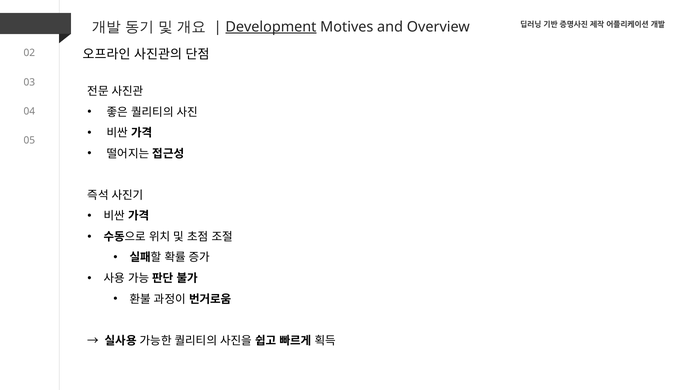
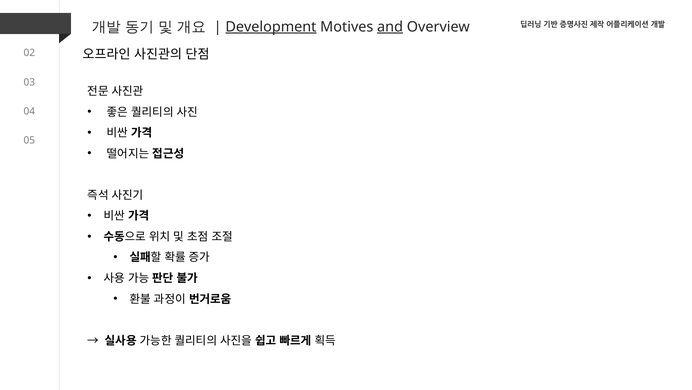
and underline: none -> present (390, 27)
